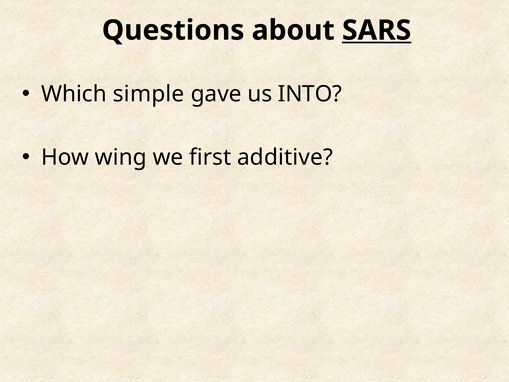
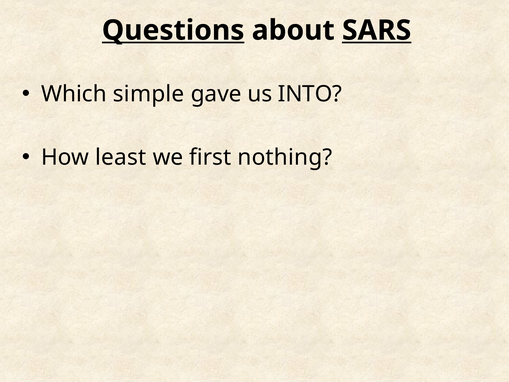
Questions underline: none -> present (173, 30)
wing: wing -> least (121, 157)
additive: additive -> nothing (285, 157)
